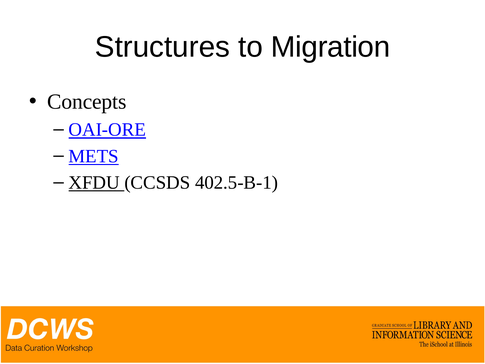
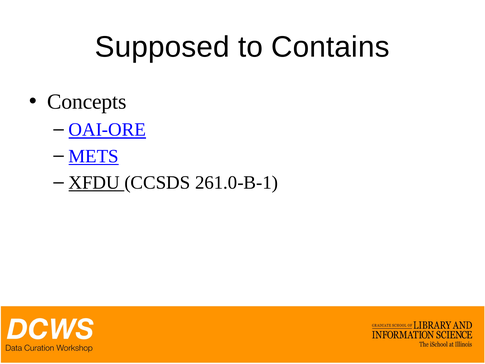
Structures: Structures -> Supposed (162, 47)
Migration: Migration -> Contains (330, 47)
402.5-B-1: 402.5-B-1 -> 261.0-B-1 (237, 182)
